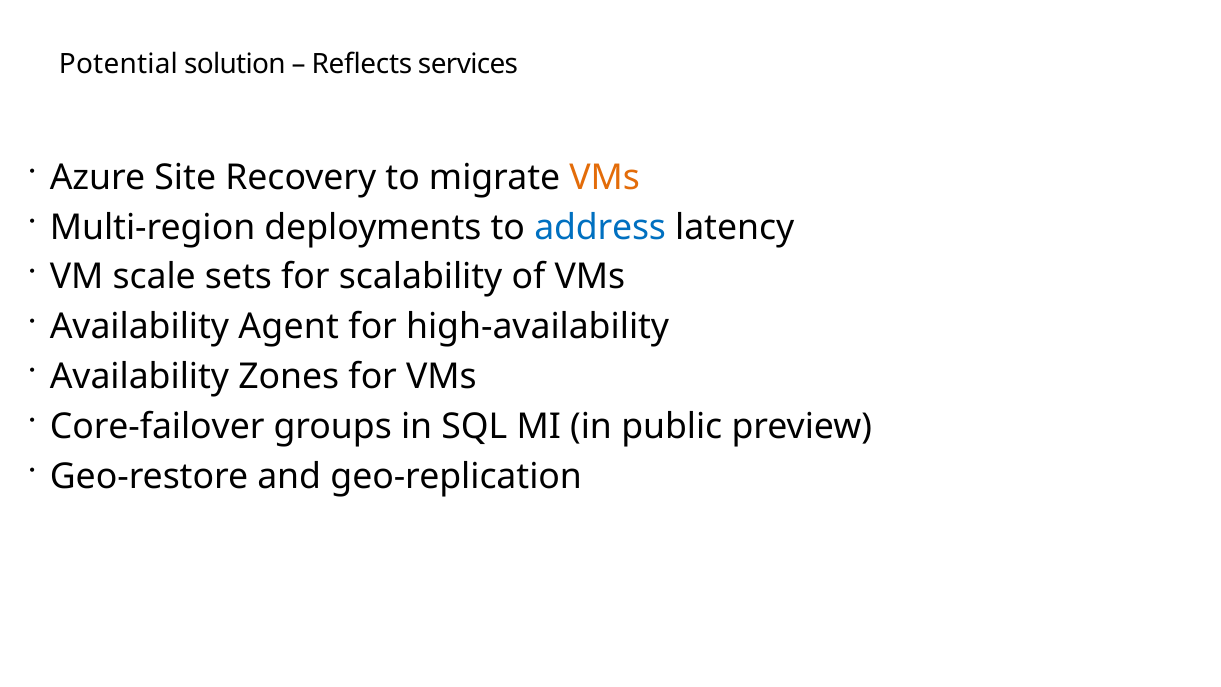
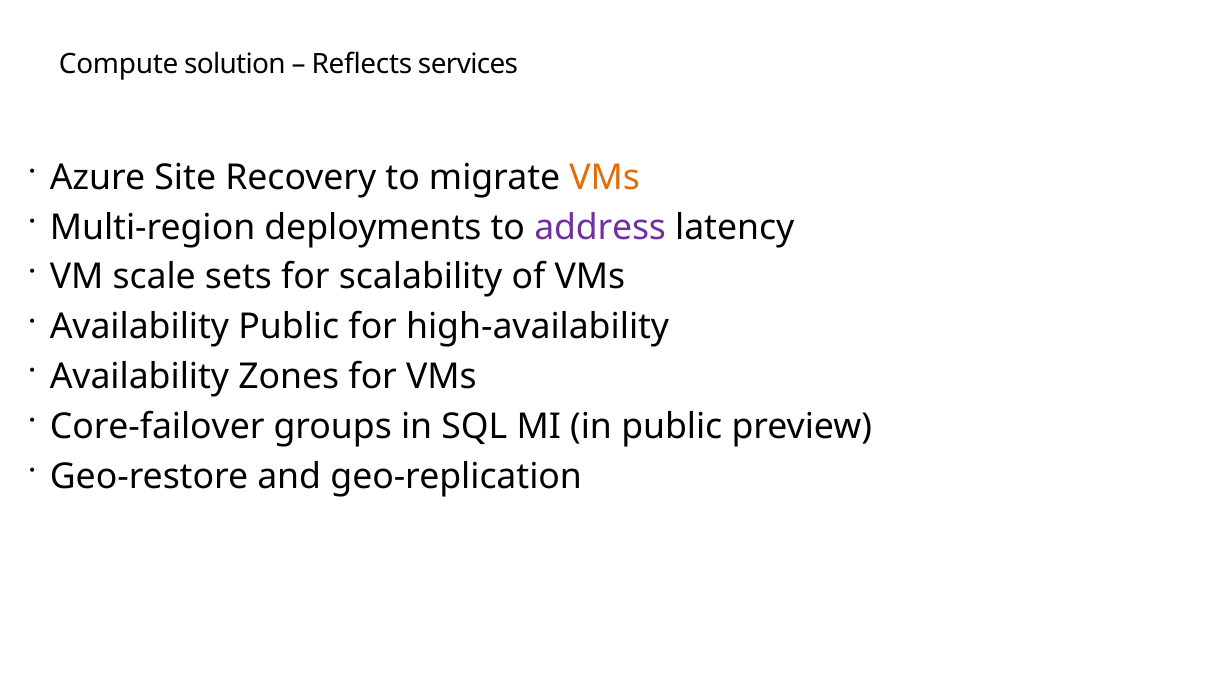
Potential: Potential -> Compute (119, 65)
address colour: blue -> purple (600, 227)
Availability Agent: Agent -> Public (289, 327)
